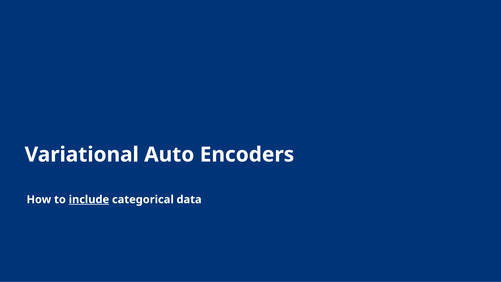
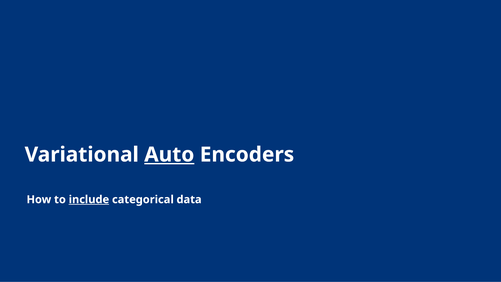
Auto underline: none -> present (169, 155)
